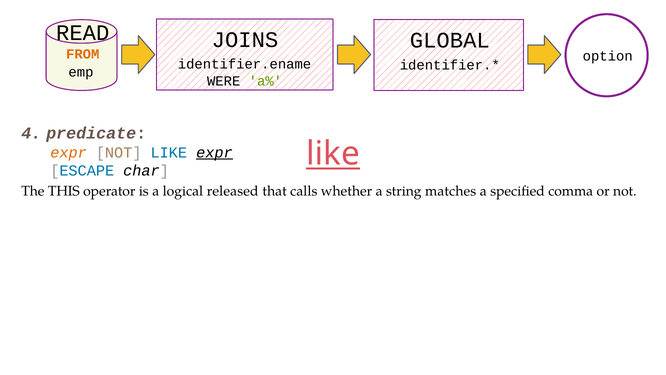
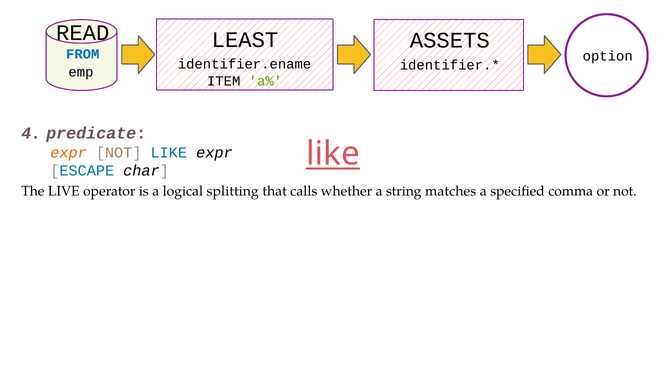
JOINS: JOINS -> LEAST (245, 40)
GLOBAL: GLOBAL -> ASSETS (450, 40)
FROM colour: orange -> blue (83, 54)
WERE: WERE -> ITEM (224, 81)
expr underline: present -> none (214, 152)
THIS: THIS -> LIVE (64, 191)
released: released -> splitting (233, 191)
